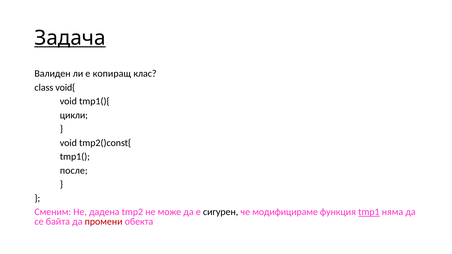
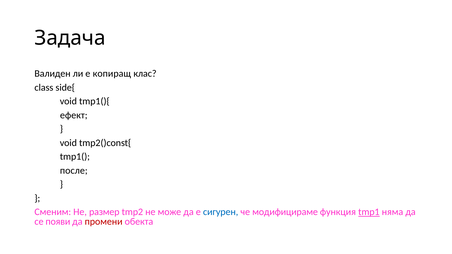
Задача underline: present -> none (70, 38)
void{: void{ -> side{ (65, 88)
цикли: цикли -> ефект (74, 115)
дадена: дадена -> размер (104, 212)
сигурен colour: black -> blue (221, 212)
байта: байта -> появи (58, 222)
